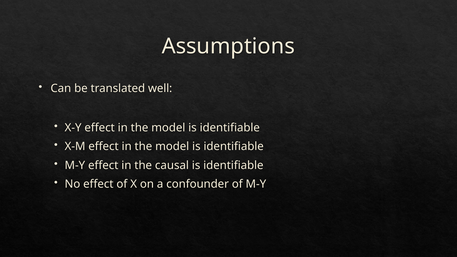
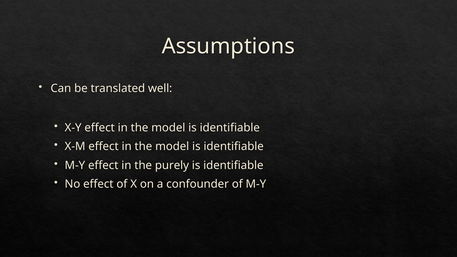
causal: causal -> purely (172, 165)
